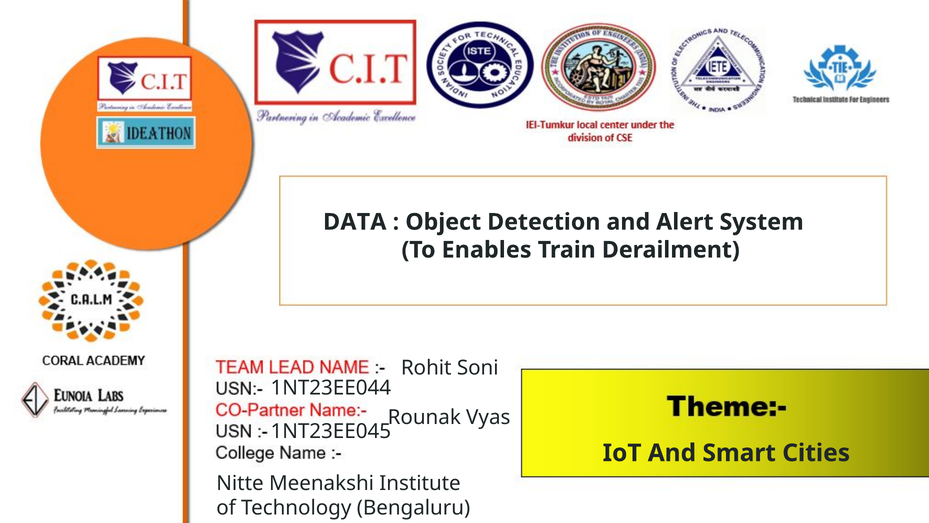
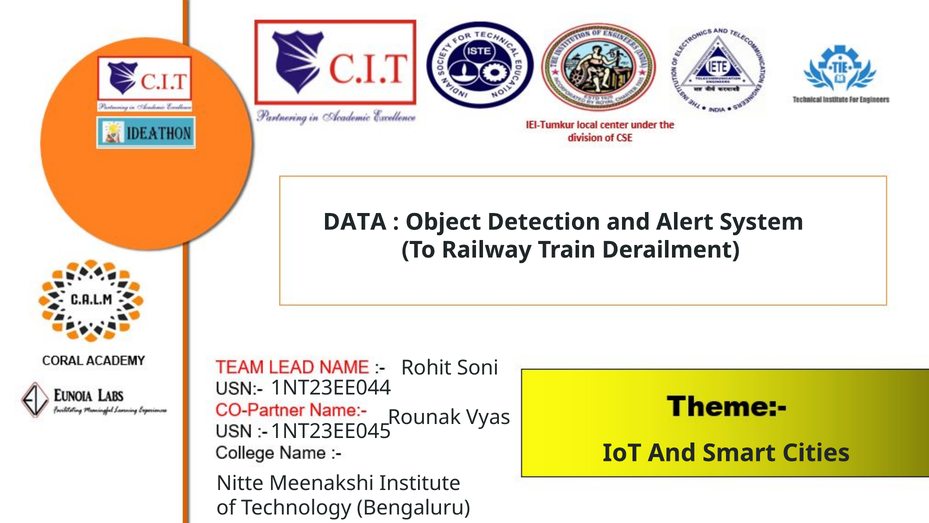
Enables: Enables -> Railway (487, 250)
